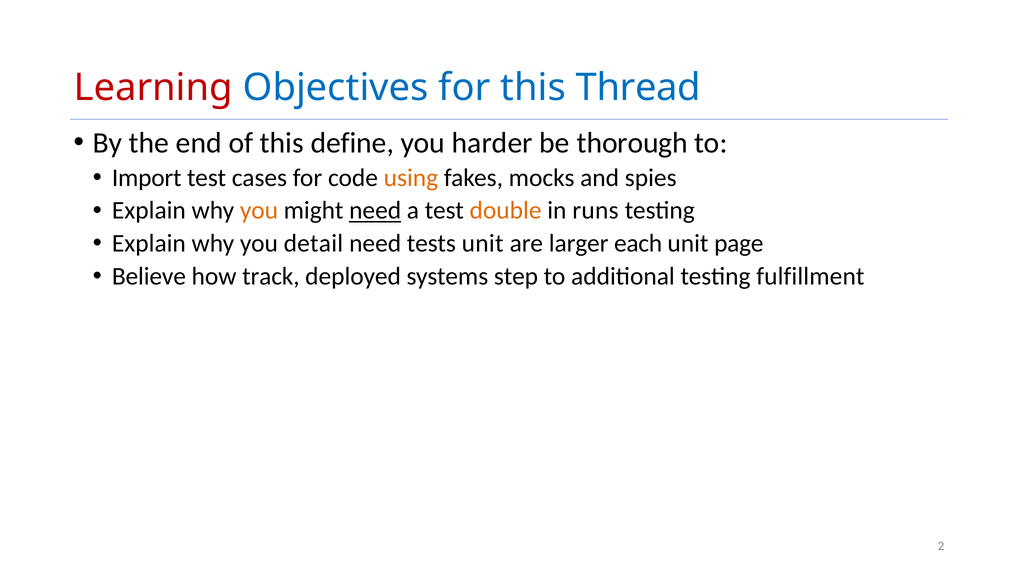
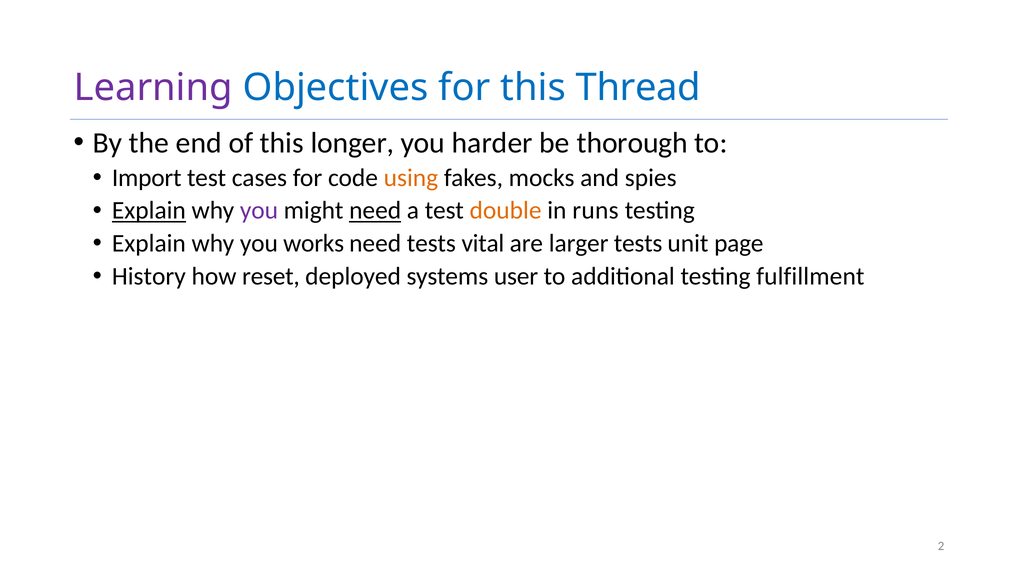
Learning colour: red -> purple (153, 88)
define: define -> longer (352, 143)
Explain underline: none -> present (149, 211)
you colour: orange -> purple (259, 211)
detail: detail -> works (314, 244)
tests unit: unit -> vital (483, 244)
larger each: each -> tests (638, 244)
Believe: Believe -> History (149, 276)
track: track -> reset (271, 276)
step: step -> user (516, 276)
